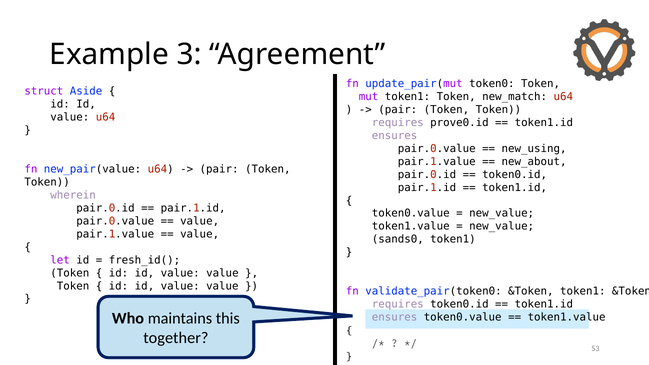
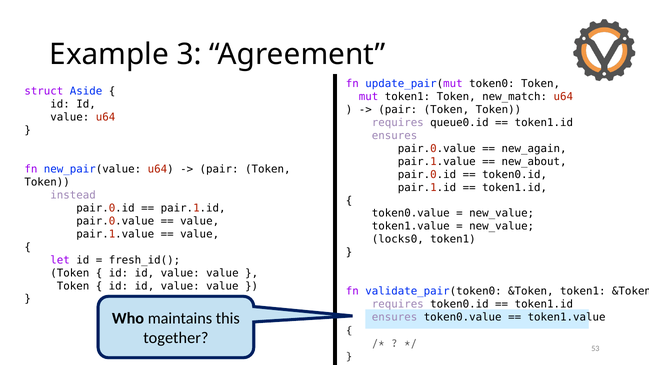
prove0.id: prove0.id -> queue0.id (459, 123)
new_using: new_using -> new_again (534, 149)
wherein: wherein -> instead (73, 195)
sands0: sands0 -> locks0 (398, 239)
